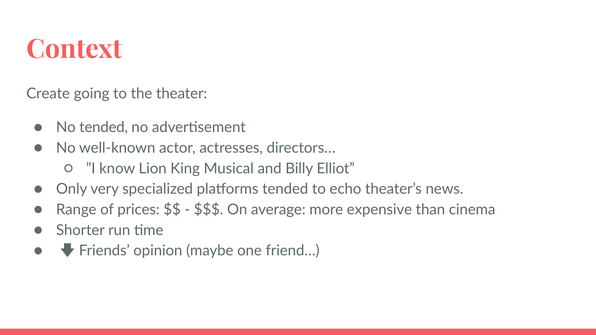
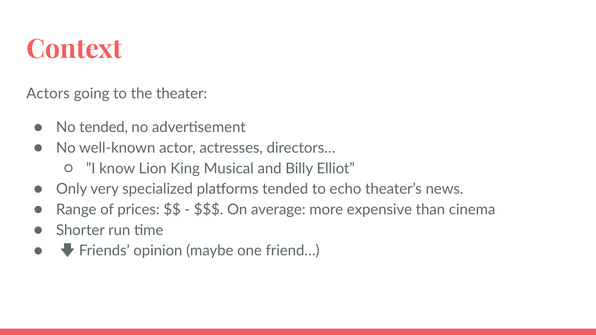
Create: Create -> Actors (48, 94)
